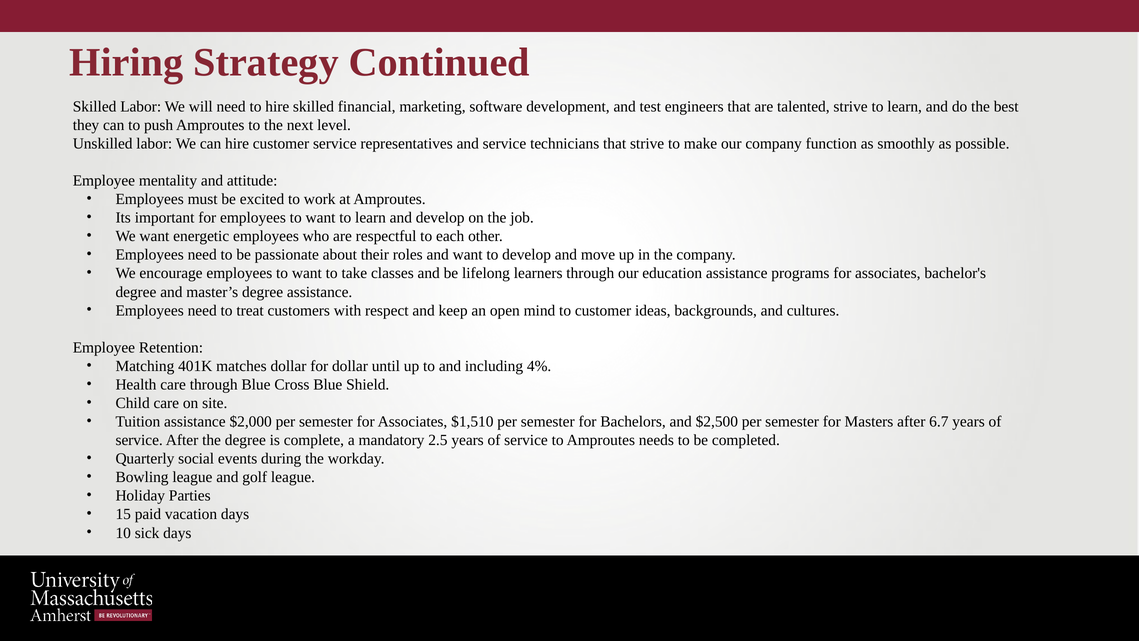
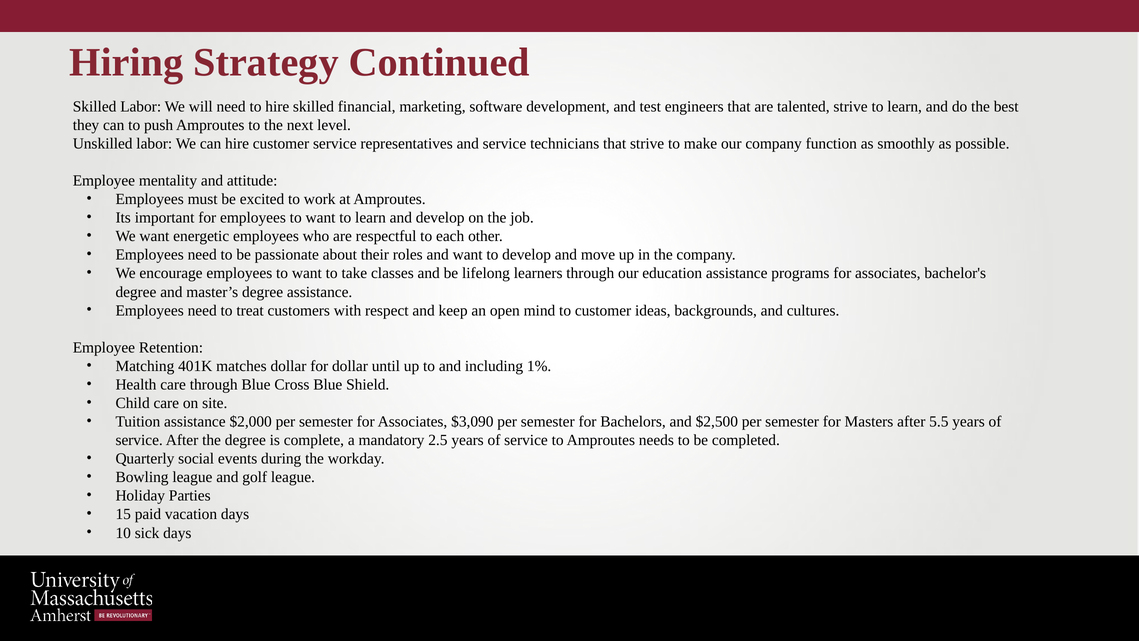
4%: 4% -> 1% (539, 366)
$1,510: $1,510 -> $3,090 (472, 421)
6.7: 6.7 -> 5.5 (939, 421)
